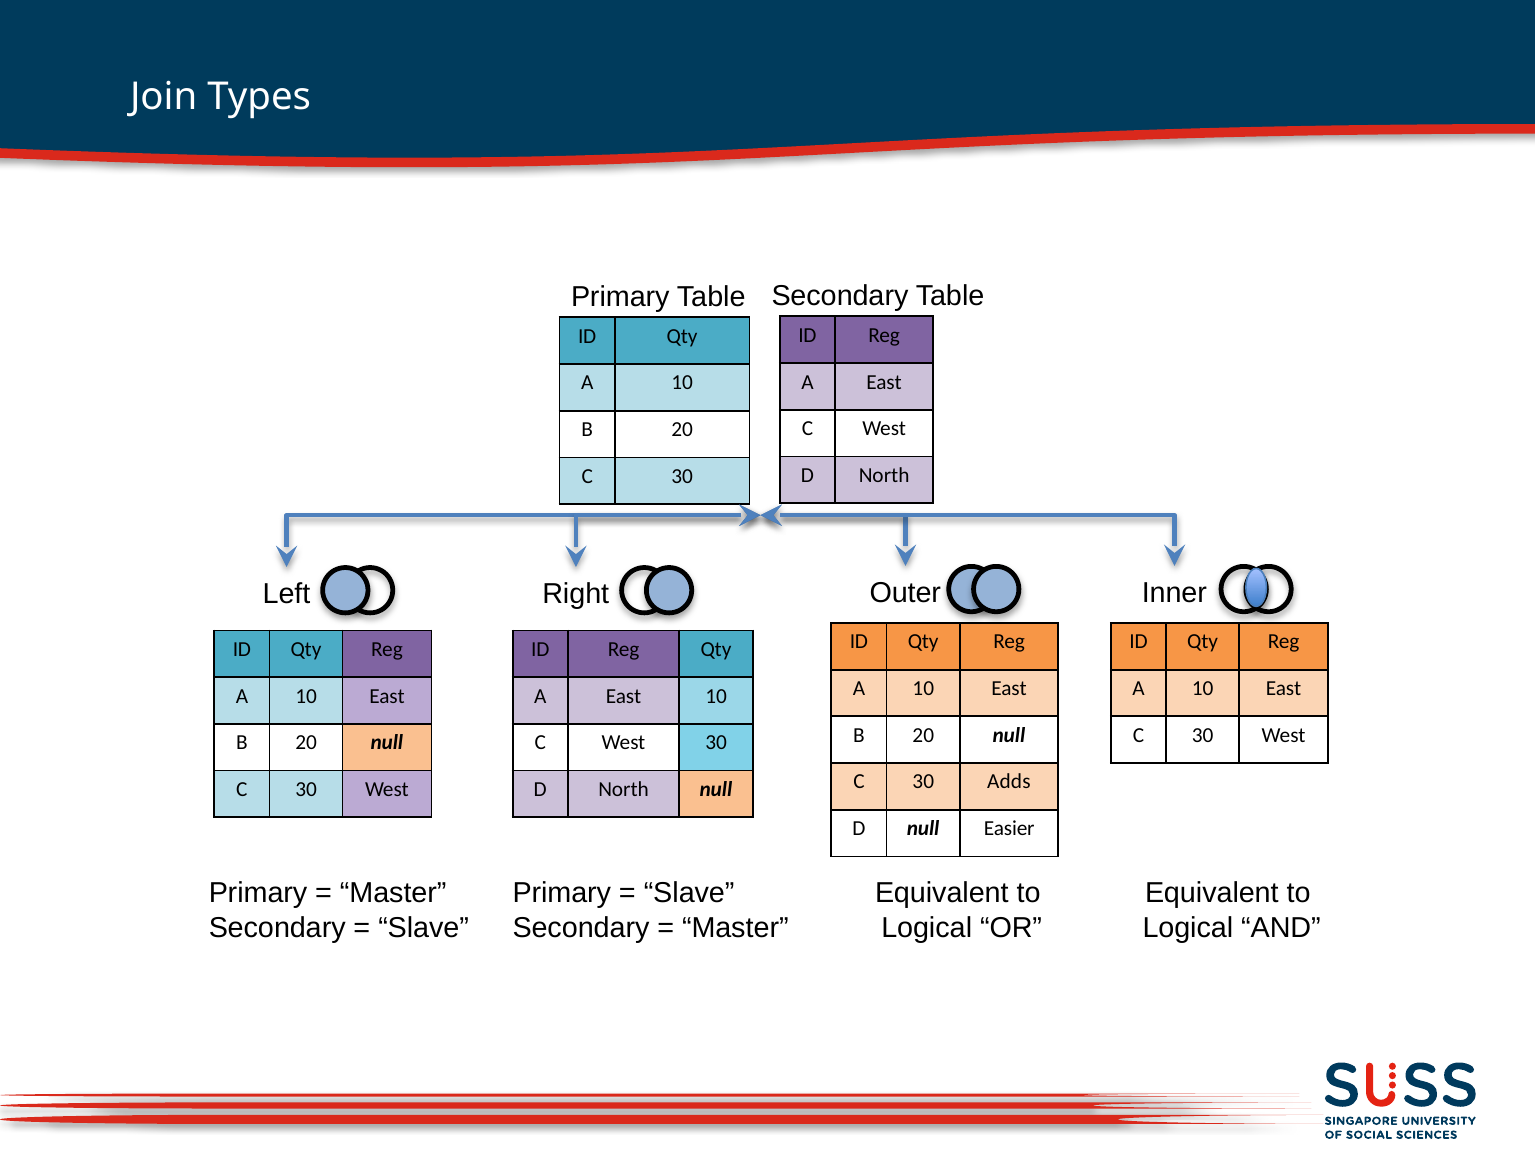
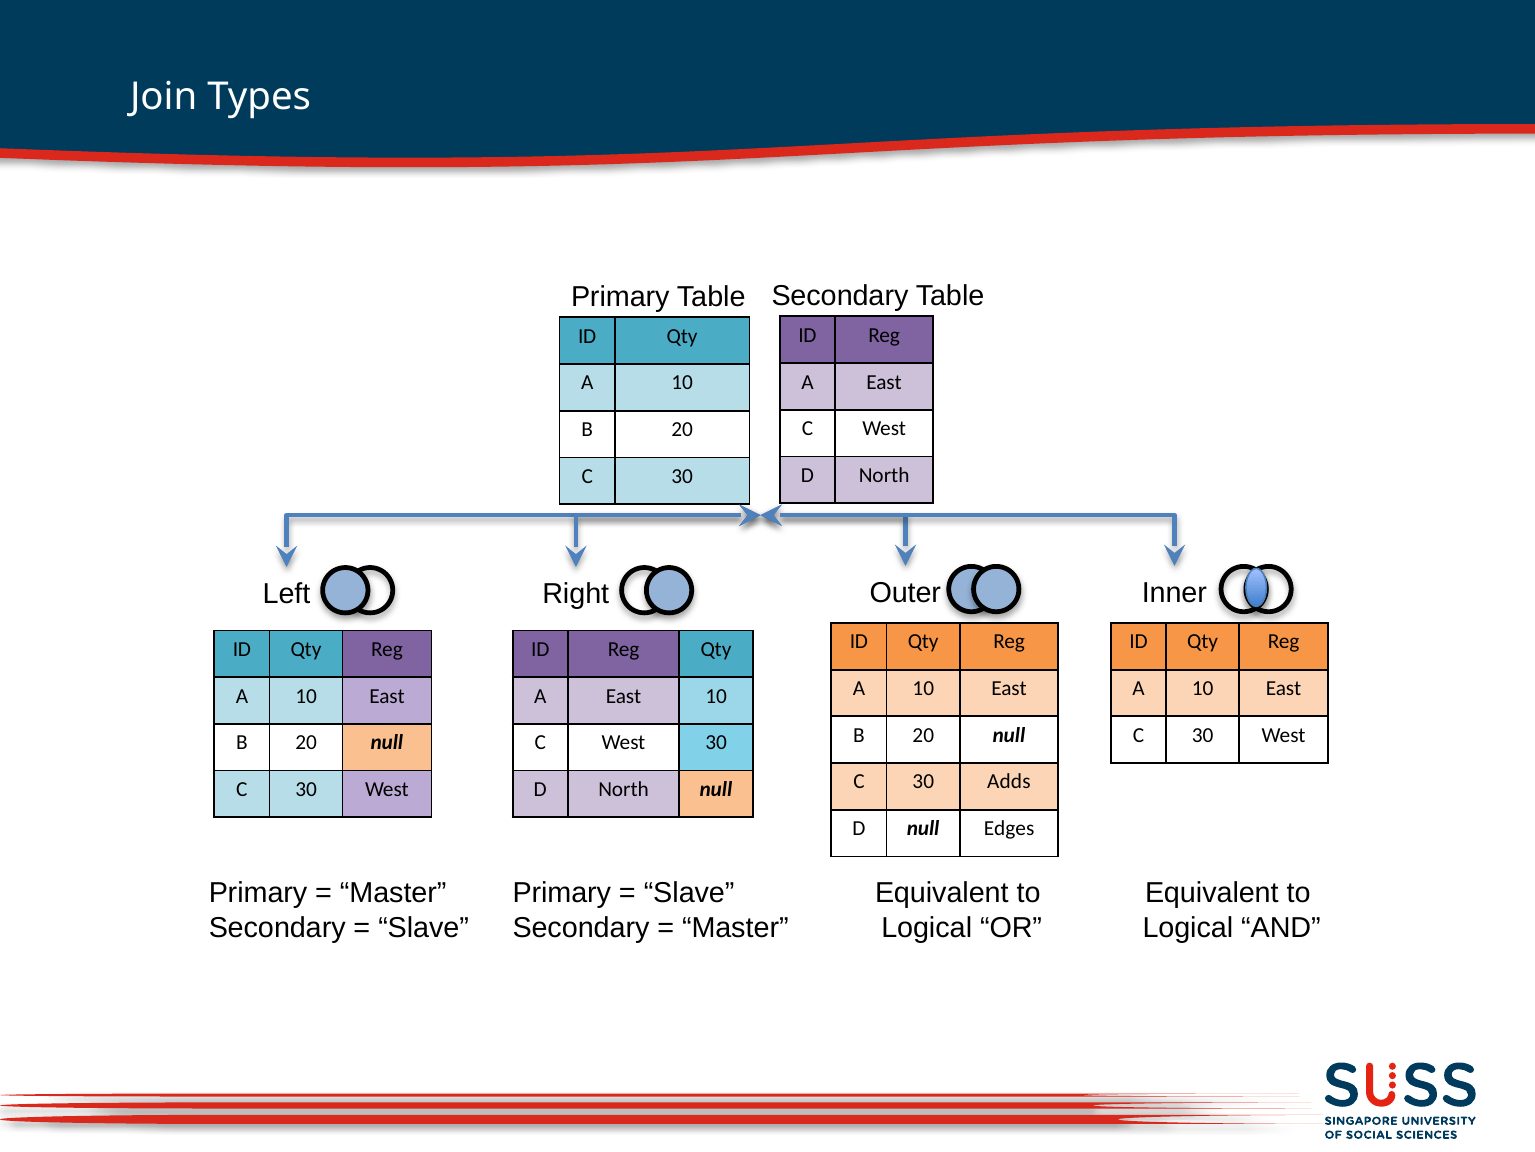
Easier: Easier -> Edges (1009, 828)
